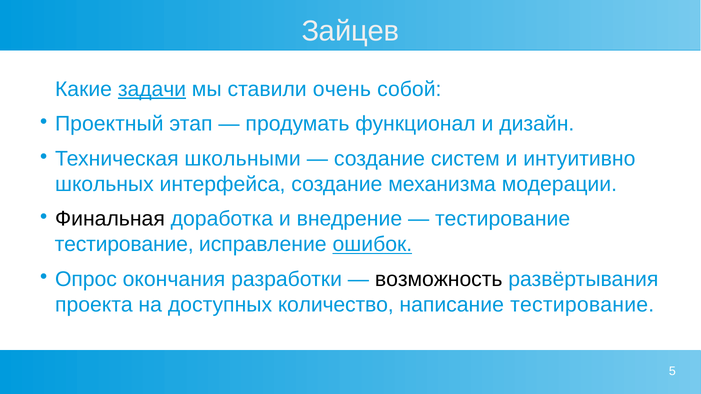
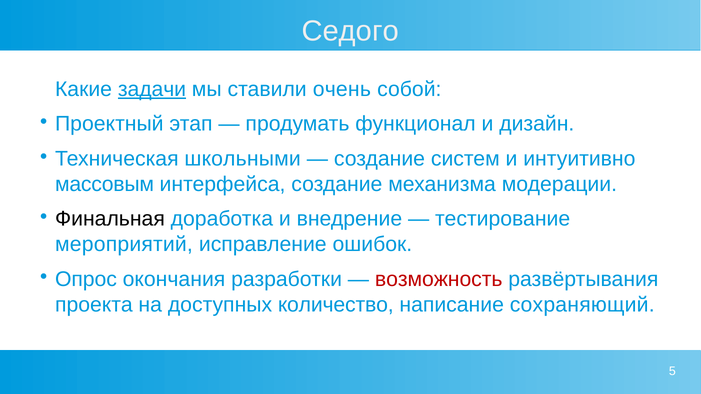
Зайцев: Зайцев -> Седого (350, 31)
школьных: школьных -> массовым (105, 184)
тестирование: тестирование -> мероприятий (124, 245)
ошибок underline: present -> none (372, 245)
возможность colour: black -> red (439, 279)
написание тестирование: тестирование -> сохраняющий (582, 305)
